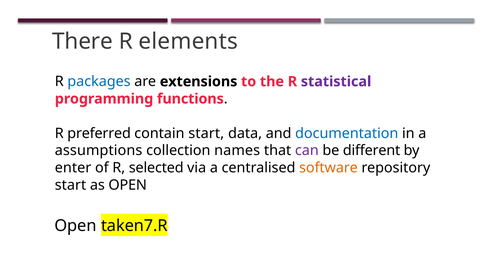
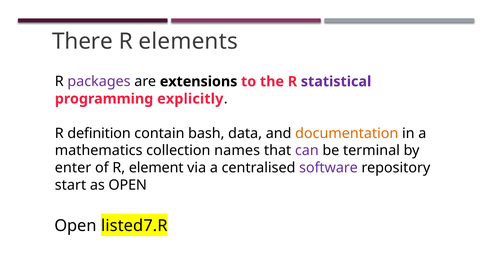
packages colour: blue -> purple (99, 81)
functions: functions -> explicitly (190, 99)
preferred: preferred -> definition (99, 133)
contain start: start -> bash (206, 133)
documentation colour: blue -> orange (347, 133)
assumptions: assumptions -> mathematics (99, 150)
different: different -> terminal (371, 150)
selected: selected -> element (156, 168)
software colour: orange -> purple (328, 168)
taken7.R: taken7.R -> listed7.R (134, 225)
